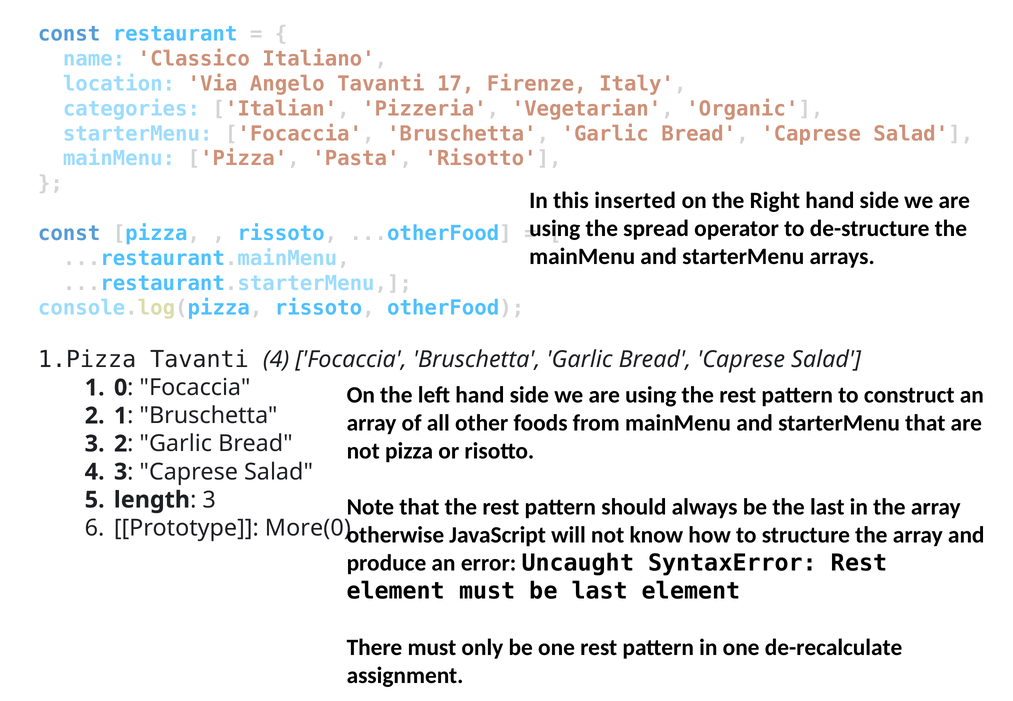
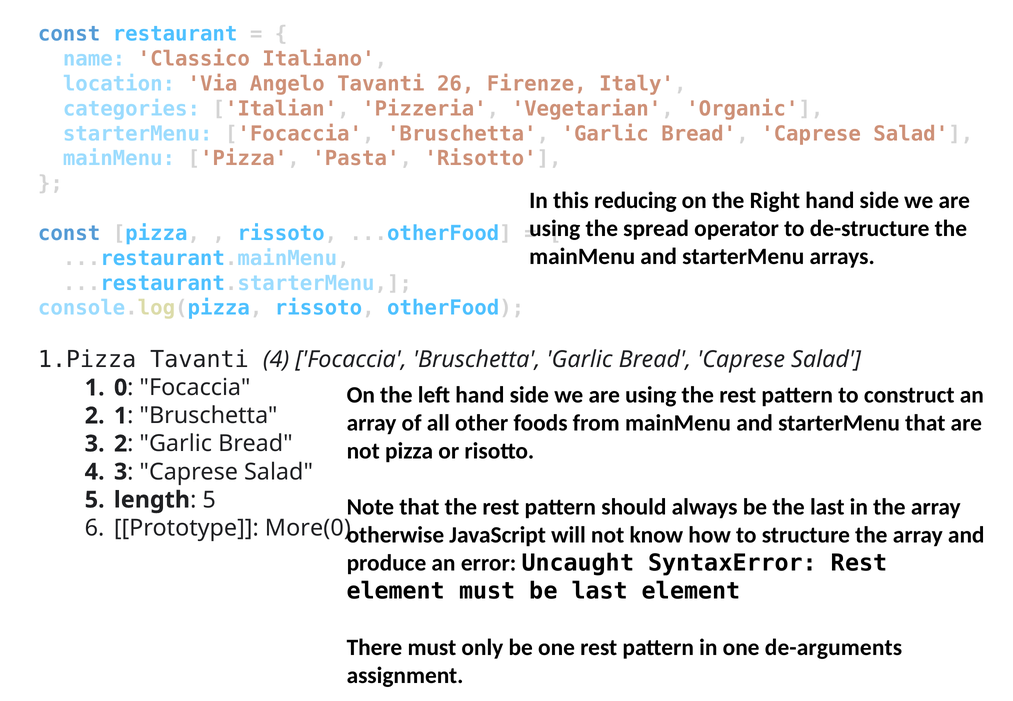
17: 17 -> 26 (456, 84)
inserted: inserted -> reducing (635, 201)
3: 3 -> 5 (209, 500)
de-recalculate: de-recalculate -> de-arguments (833, 648)
